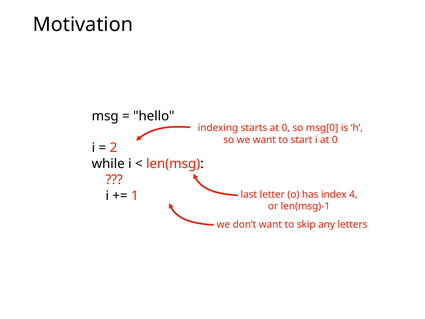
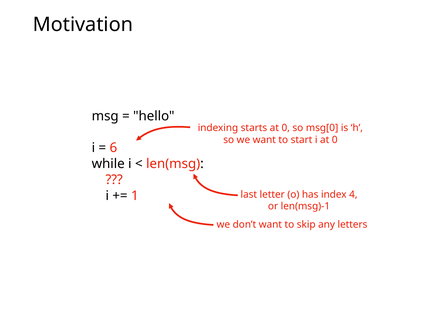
2: 2 -> 6 (113, 148)
